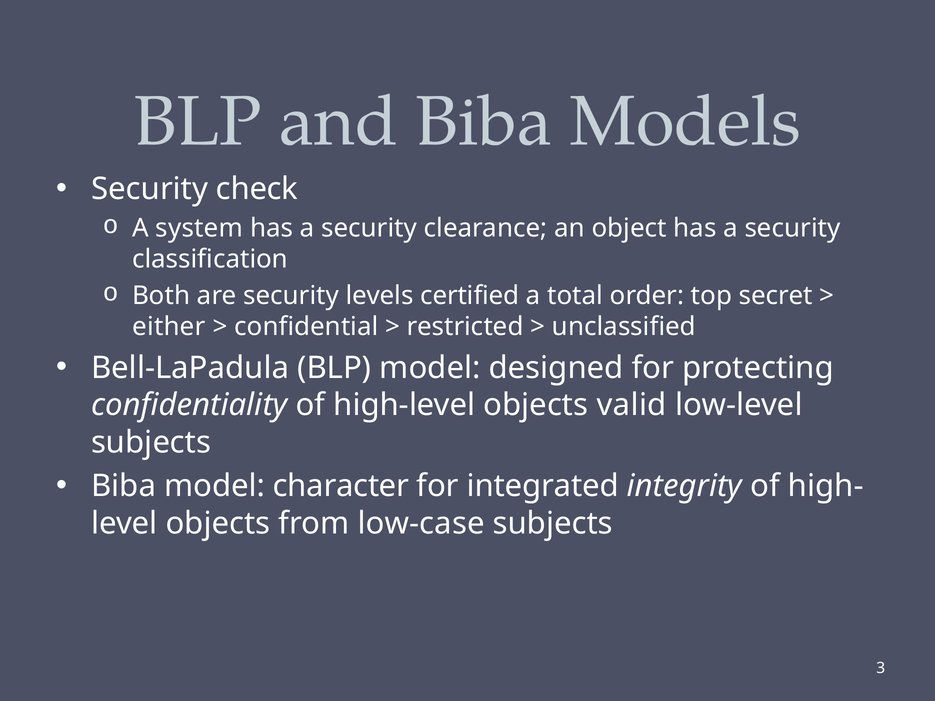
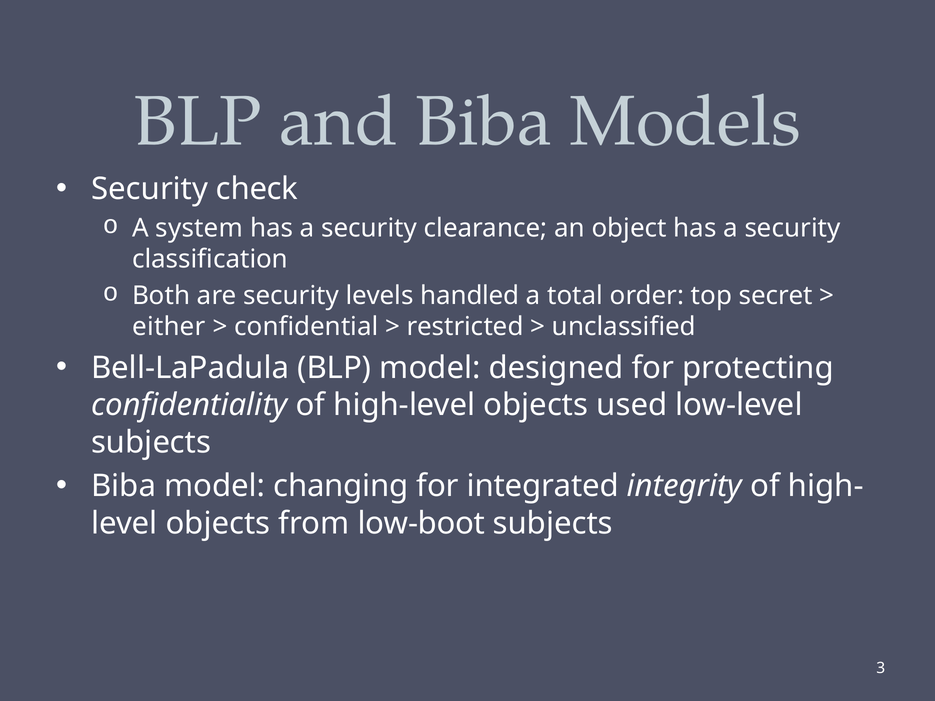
certified: certified -> handled (470, 296)
valid: valid -> used (632, 405)
character: character -> changing (341, 486)
low-case: low-case -> low-boot (421, 524)
